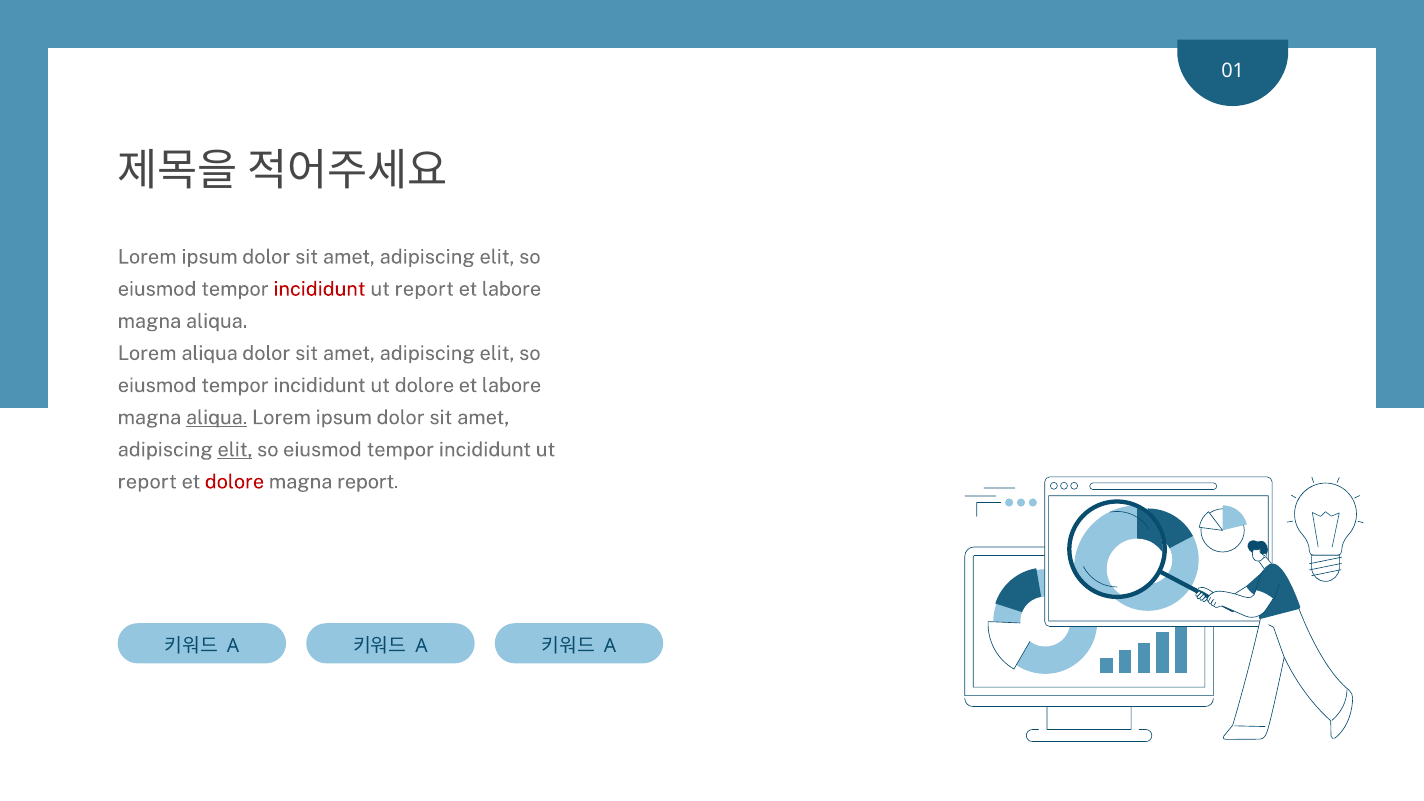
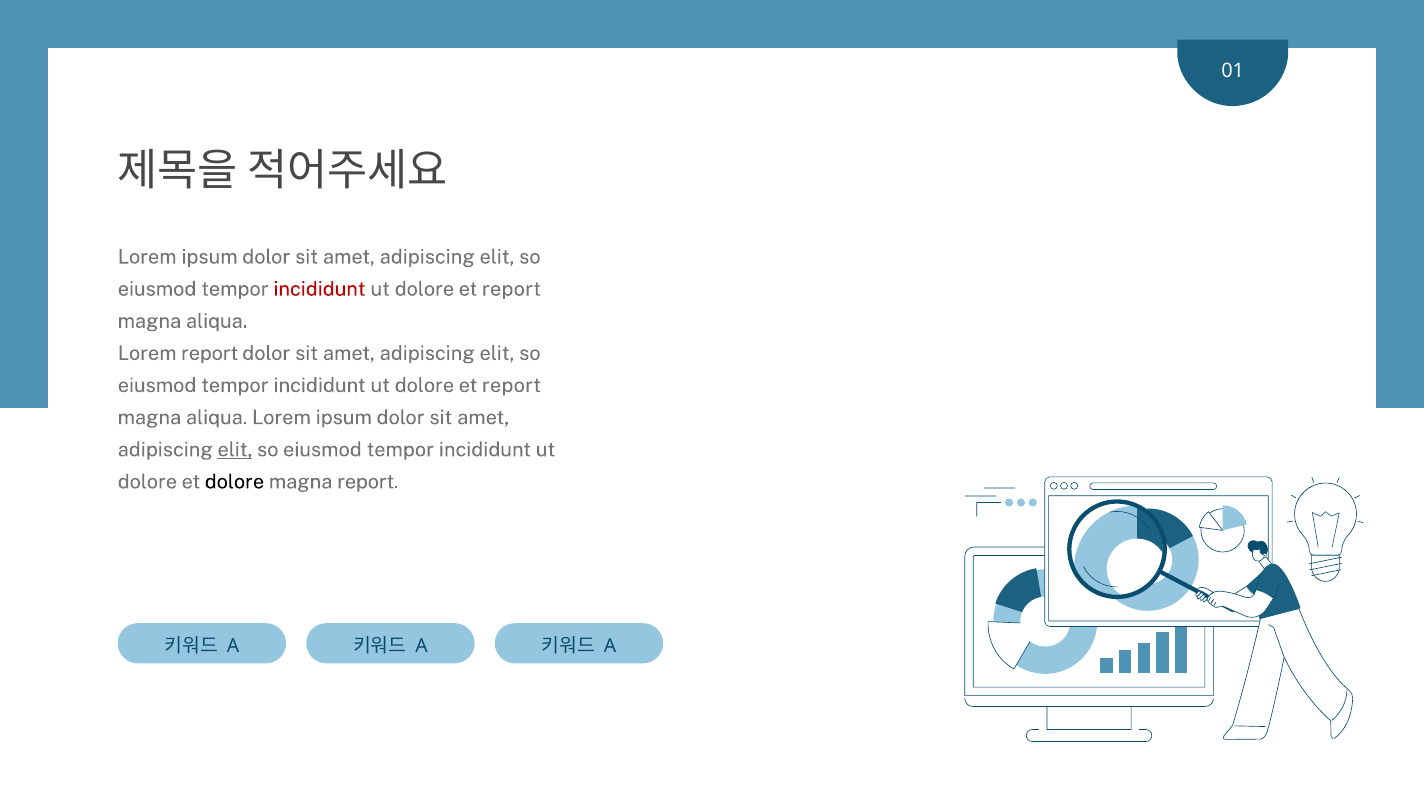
report: report -> dolore (424, 289)
labore: labore -> report (511, 289)
Lorem aliqua: aliqua -> report (210, 353)
labore: labore -> report (511, 385)
aliqua underline: present -> none (217, 418)
report: report -> dolore (147, 482)
dolore colour: red -> black (234, 482)
